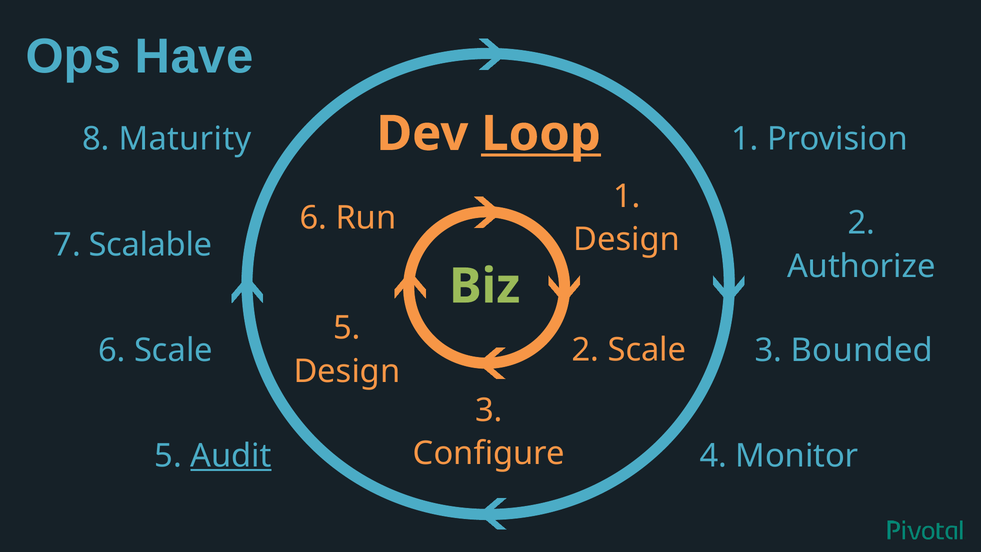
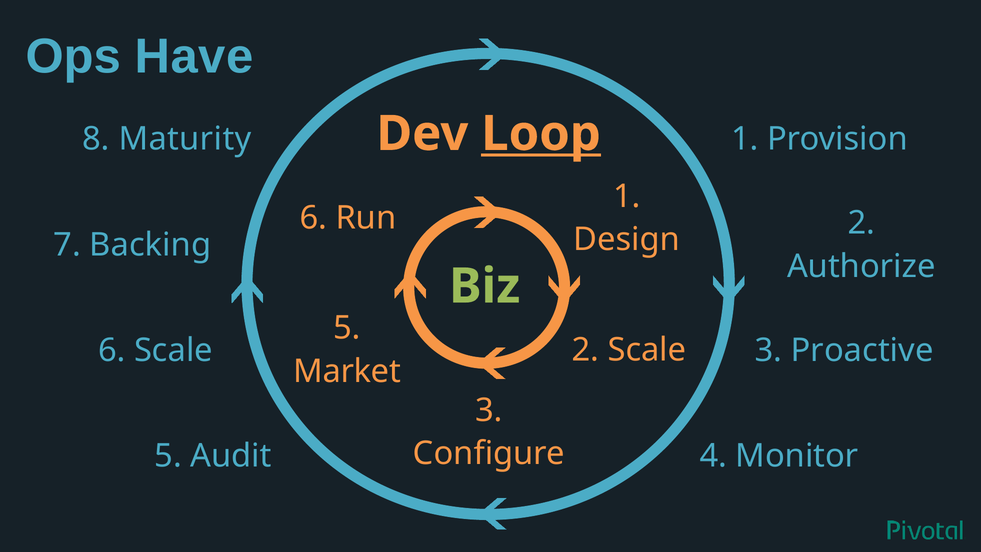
Scalable: Scalable -> Backing (150, 245)
Bounded: Bounded -> Proactive (862, 350)
Design: Design -> Market (347, 371)
Audit underline: present -> none (231, 456)
